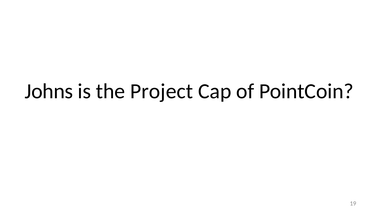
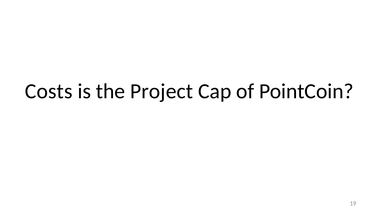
Johns: Johns -> Costs (49, 91)
